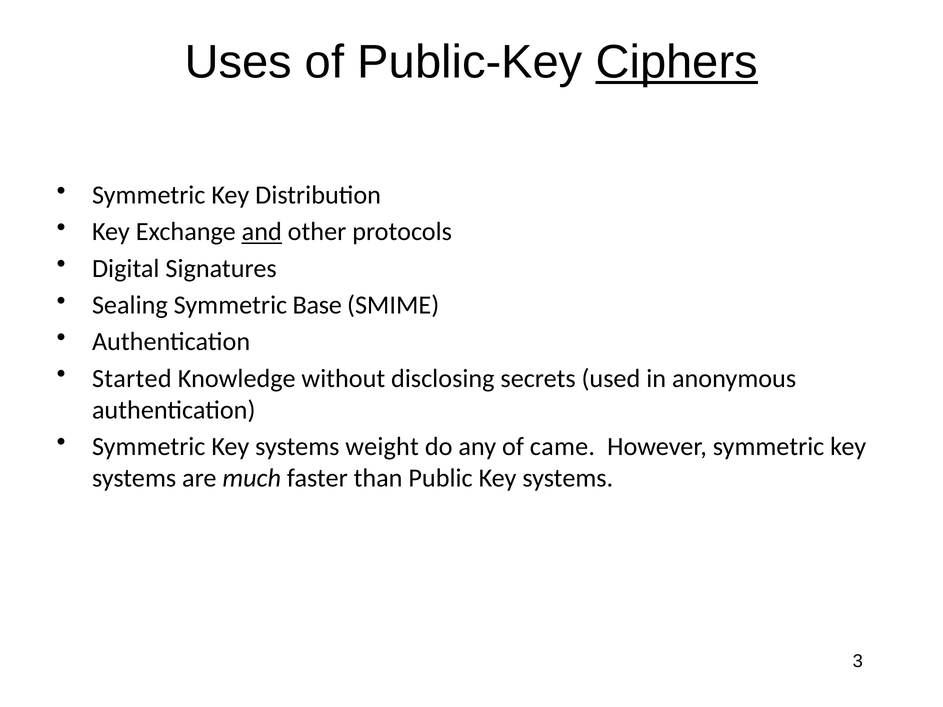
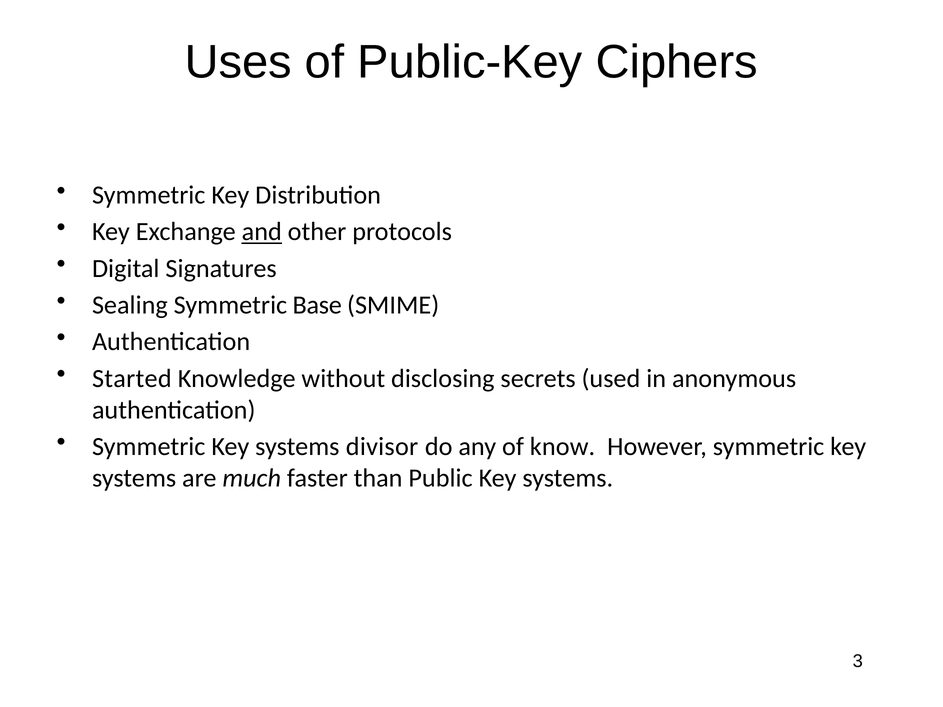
Ciphers underline: present -> none (677, 62)
weight: weight -> divisor (382, 447)
came: came -> know (563, 447)
